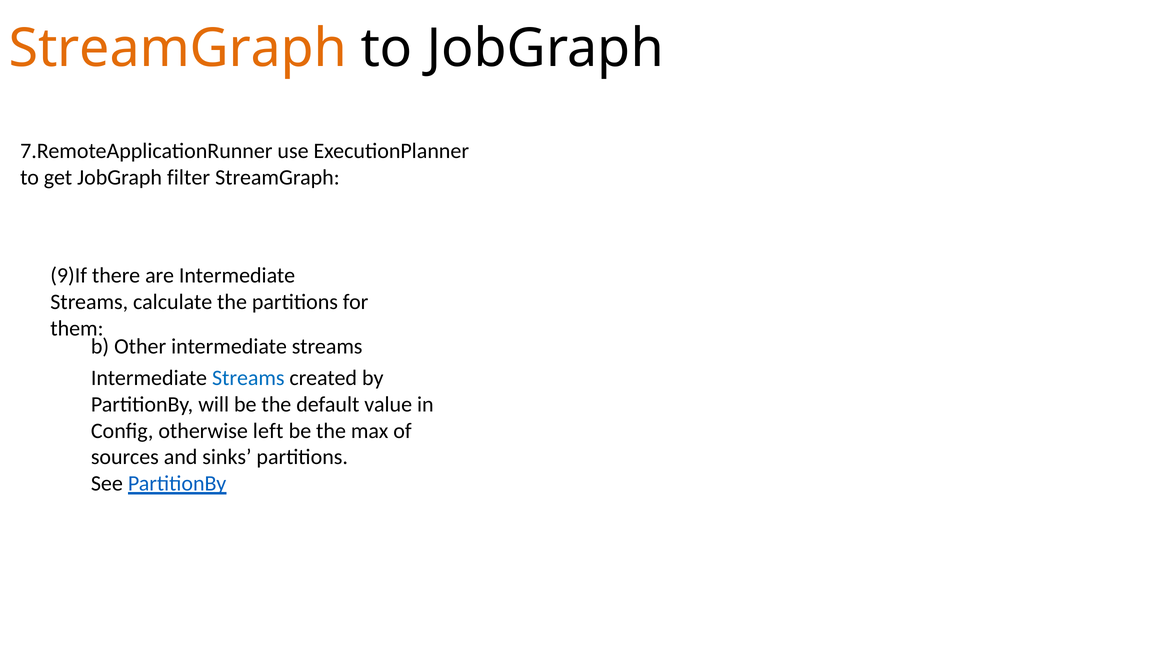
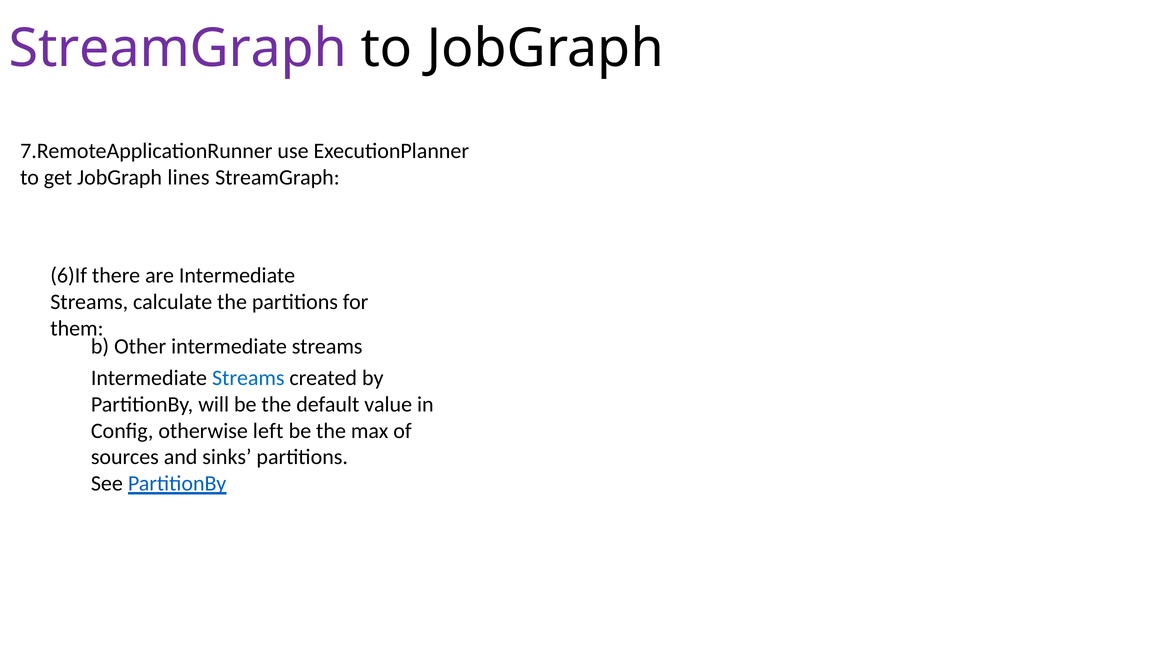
StreamGraph colour: orange -> purple (178, 48)
filter: filter -> lines (188, 177)
9)If: 9)If -> 6)If (69, 275)
